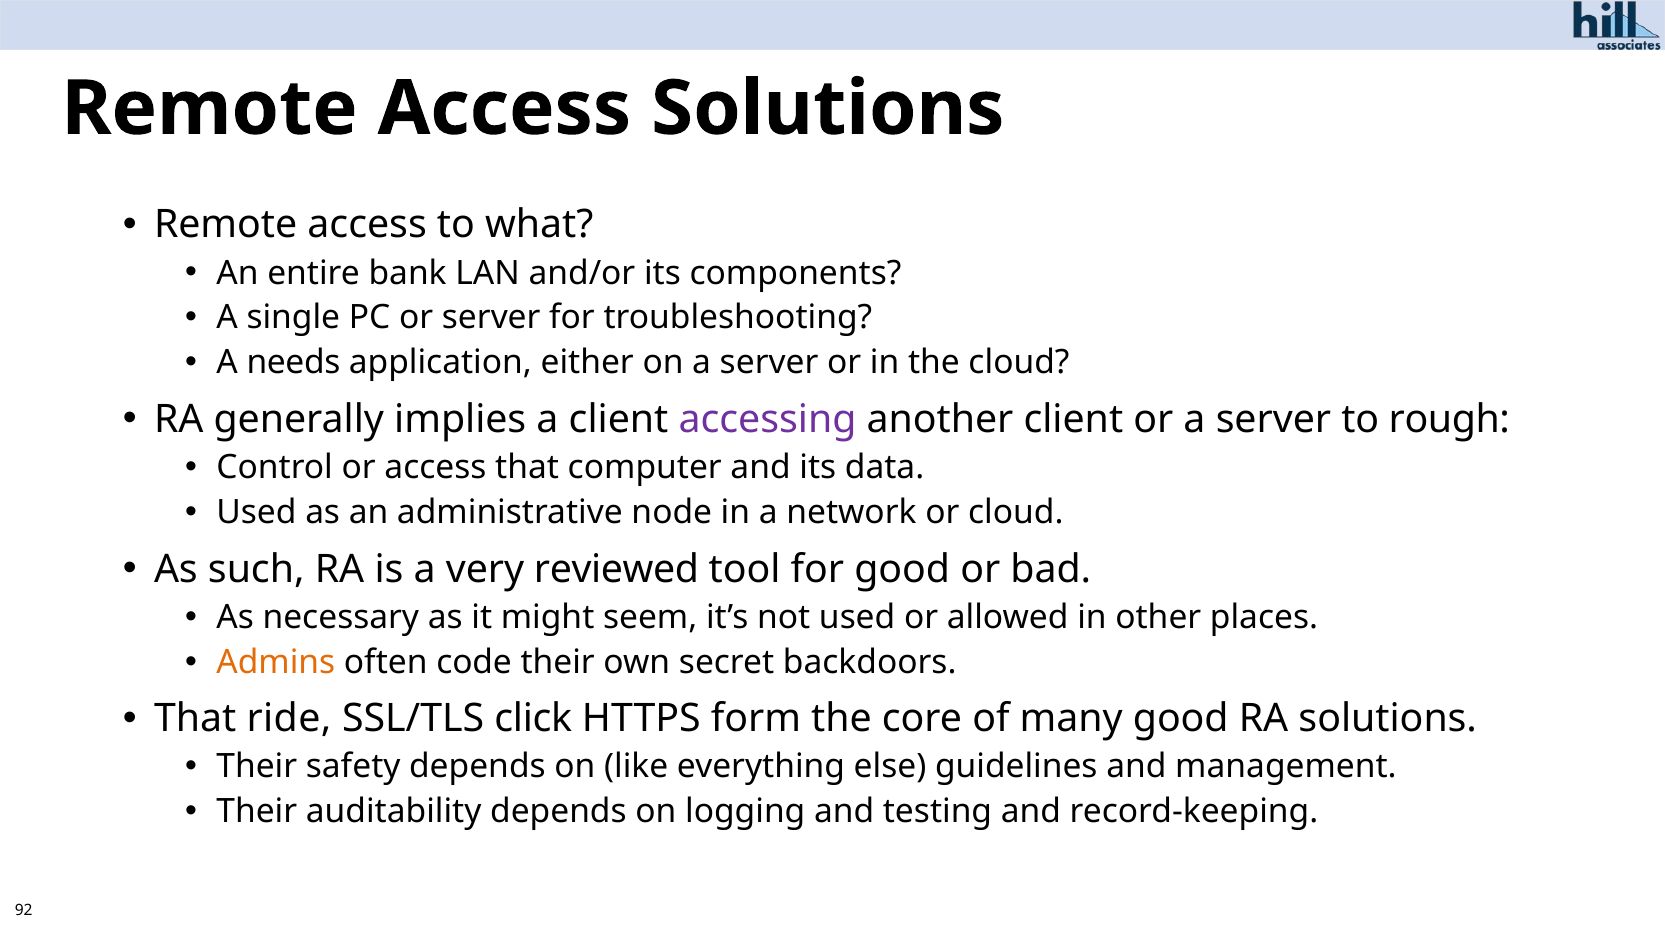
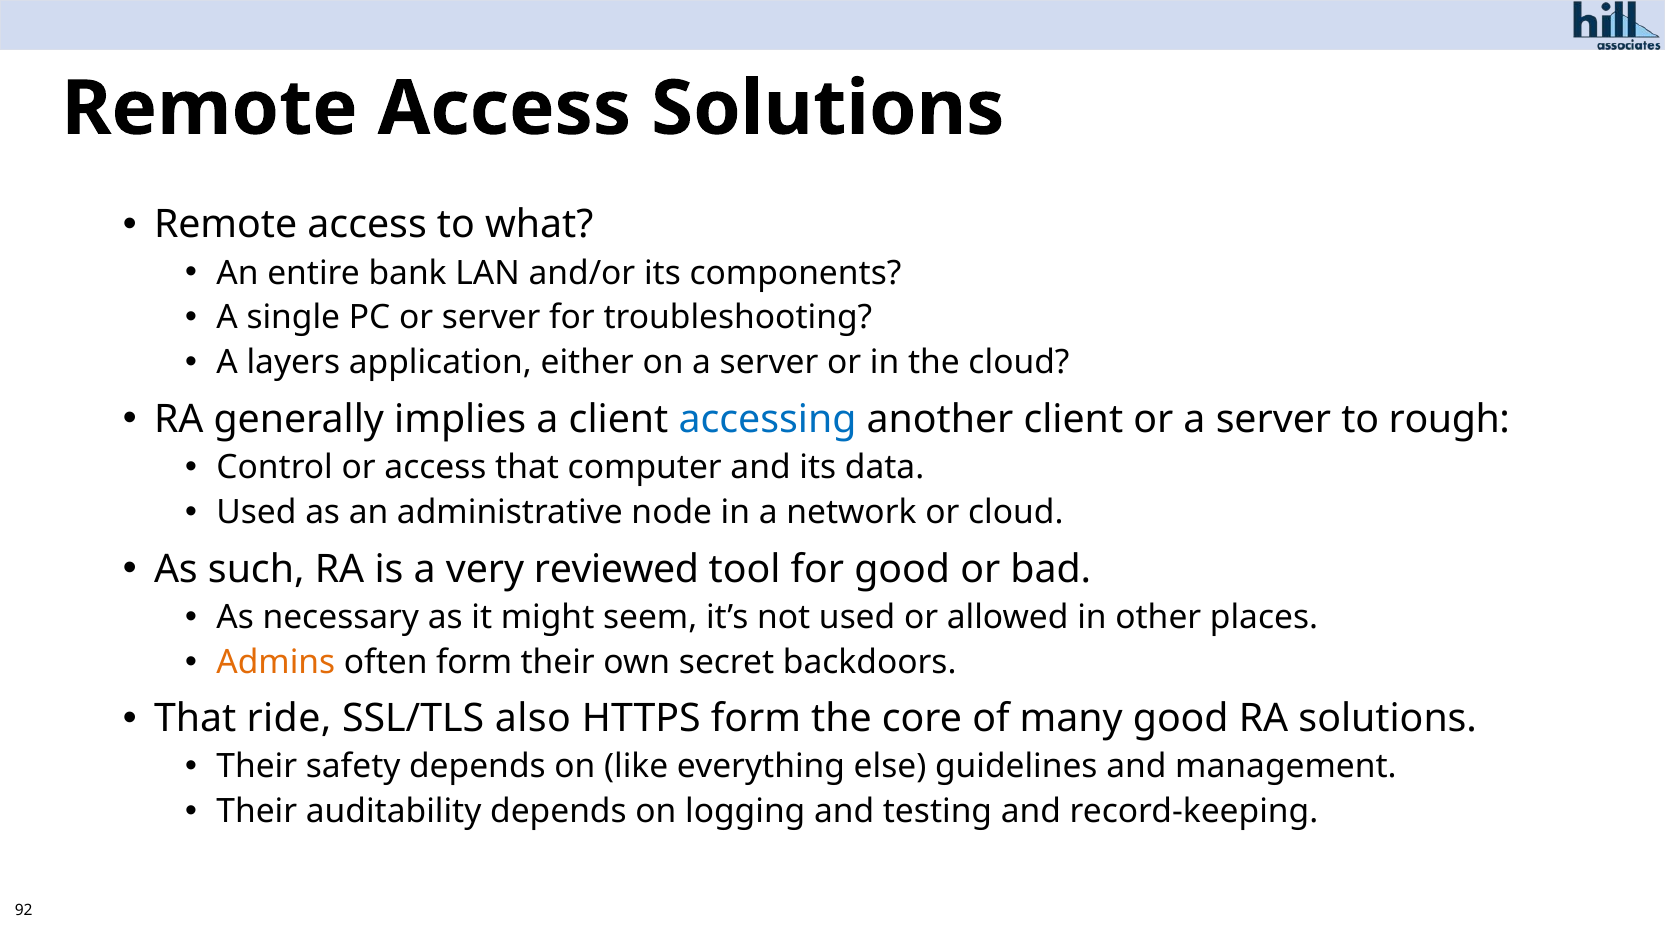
needs: needs -> layers (293, 363)
accessing colour: purple -> blue (767, 419)
often code: code -> form (474, 662)
click: click -> also (533, 718)
